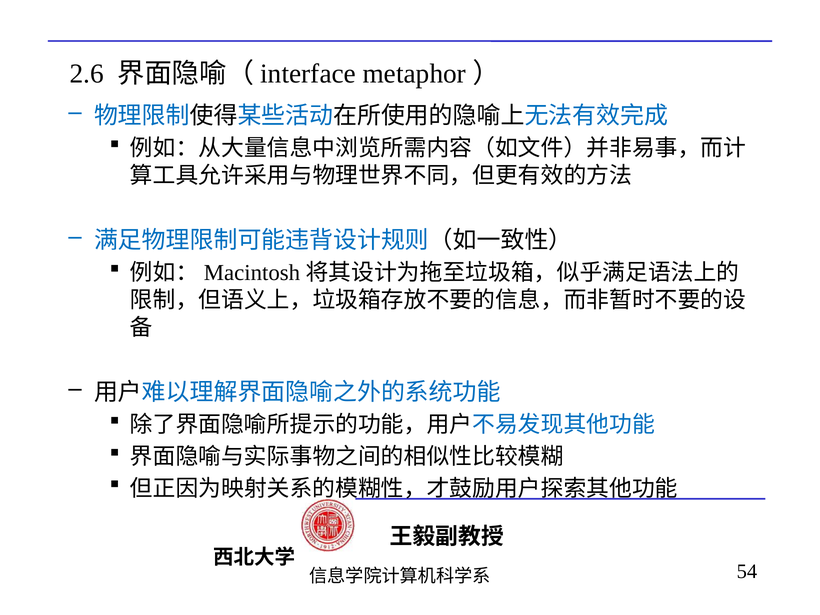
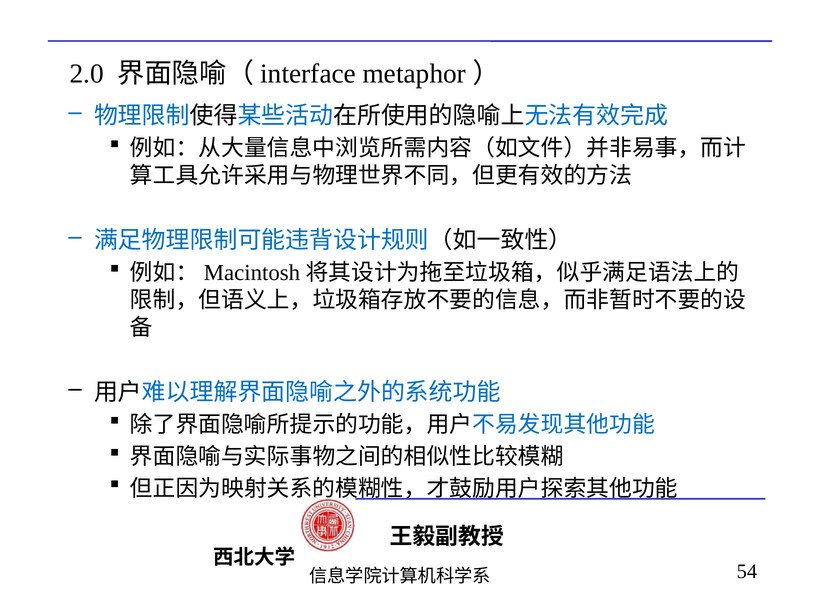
2.6: 2.6 -> 2.0 (87, 74)
